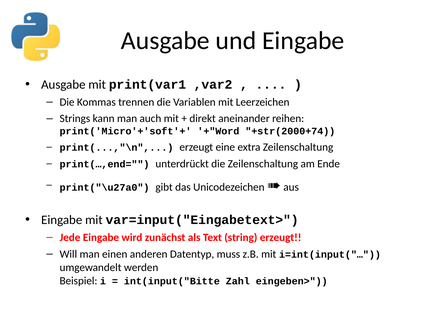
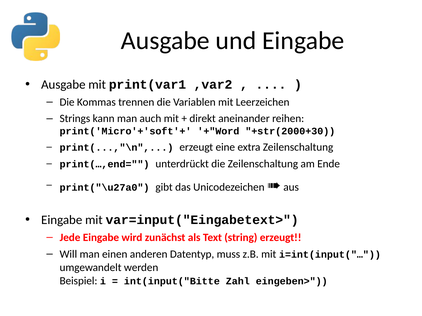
+str(2000+74: +str(2000+74 -> +str(2000+30 (290, 131)
